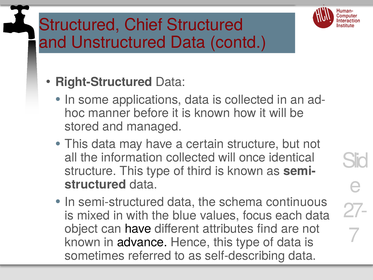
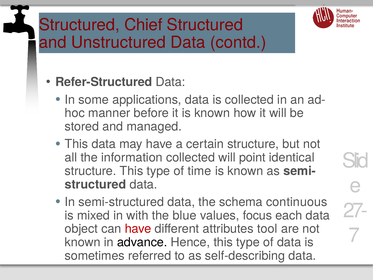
Right-Structured: Right-Structured -> Refer-Structured (104, 82)
once: once -> point (252, 157)
third: third -> time (199, 171)
have colour: black -> red (138, 229)
find: find -> tool (267, 229)
